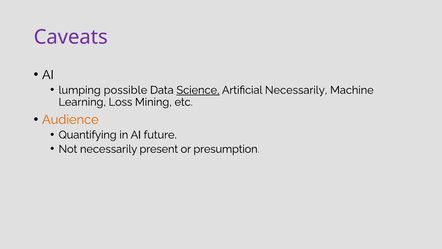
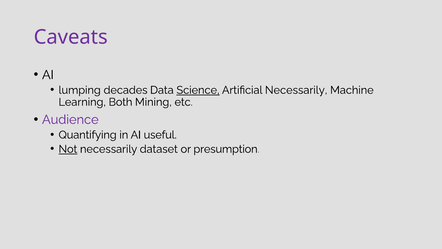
possible: possible -> decades (126, 90)
Loss: Loss -> Both (120, 102)
Audience colour: orange -> purple (70, 119)
future: future -> useful (160, 135)
Not underline: none -> present (68, 149)
present: present -> dataset (159, 149)
